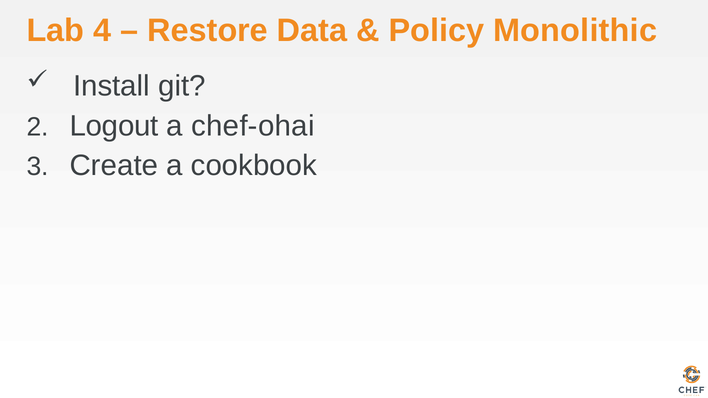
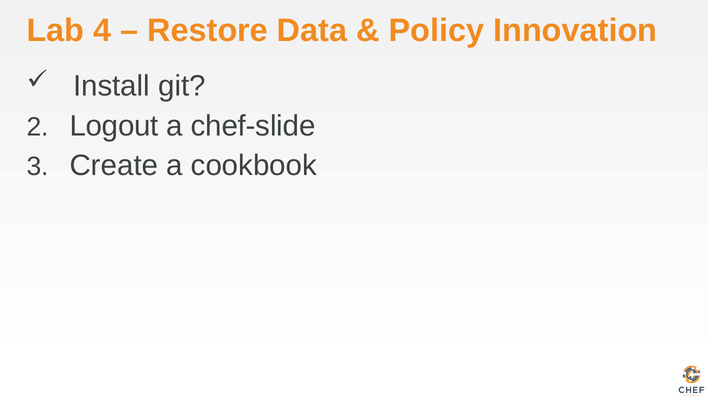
Monolithic: Monolithic -> Innovation (575, 31)
chef-ohai: chef-ohai -> chef-slide (253, 126)
